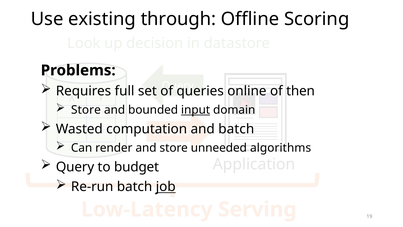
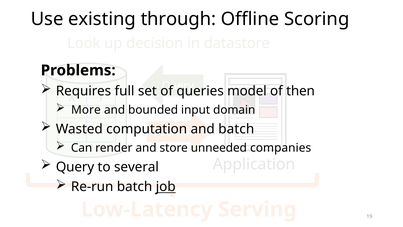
online: online -> model (247, 91)
Store: Store -> More (86, 110)
input underline: present -> none (196, 110)
algorithms: algorithms -> companies (281, 148)
budget: budget -> several (136, 167)
